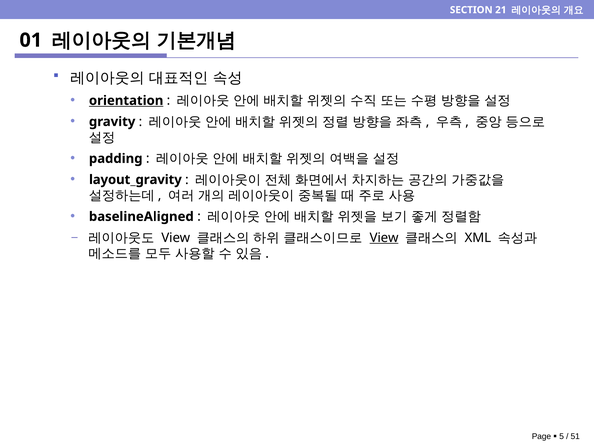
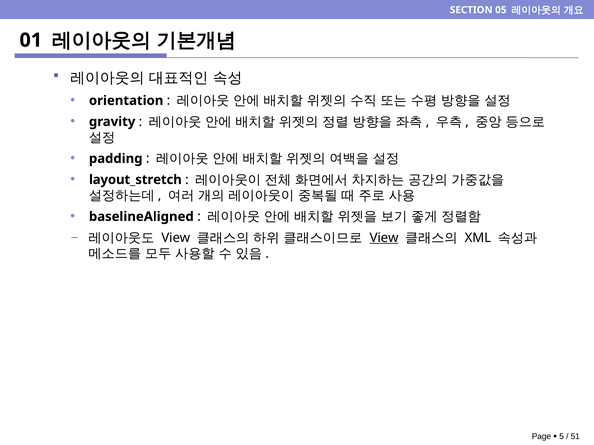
21: 21 -> 05 (501, 10)
orientation underline: present -> none (126, 101)
layout_gravity: layout_gravity -> layout_stretch (135, 180)
